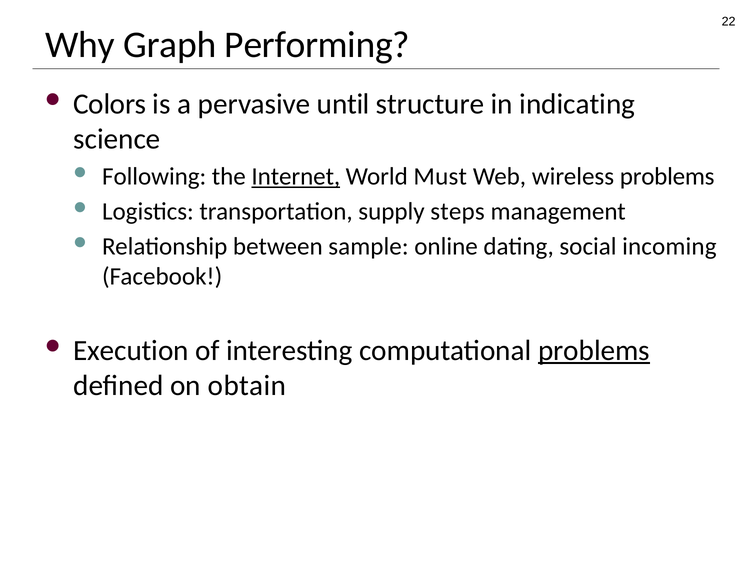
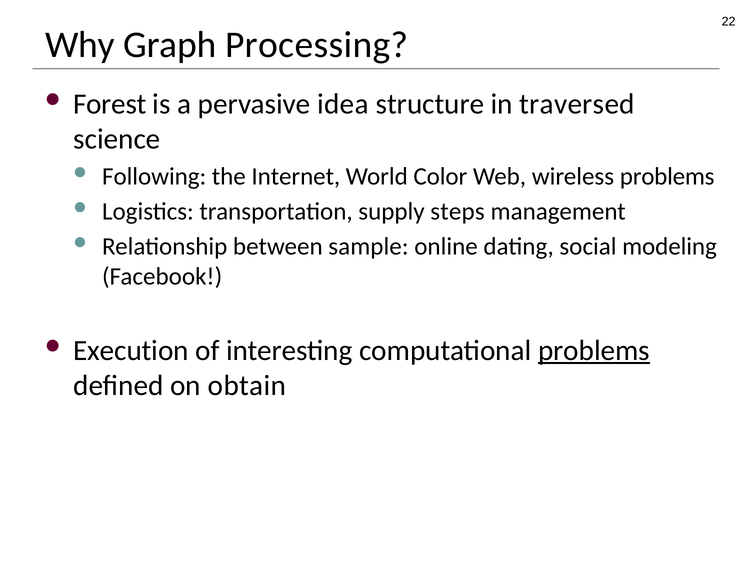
Performing: Performing -> Processing (317, 45)
Colors: Colors -> Forest (110, 104)
until: until -> idea (343, 104)
indicating: indicating -> traversed (577, 104)
Internet underline: present -> none (296, 176)
Must: Must -> Color (440, 176)
incoming: incoming -> modeling (669, 247)
